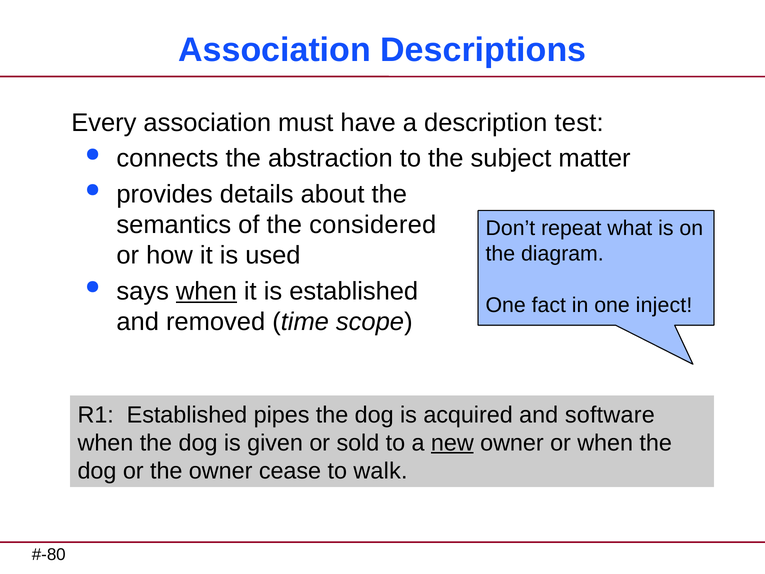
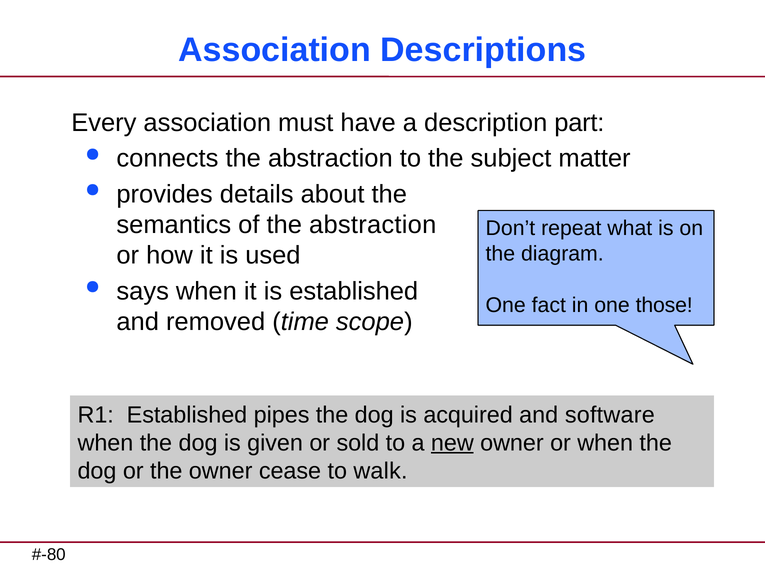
test: test -> part (579, 123)
of the considered: considered -> abstraction (373, 225)
when underline: present -> none (206, 291)
inject: inject -> those (664, 305)
